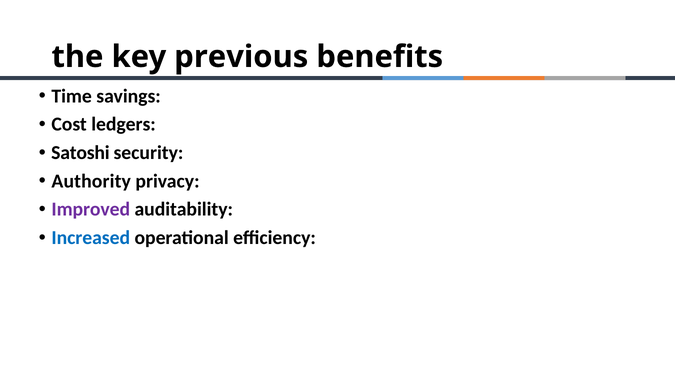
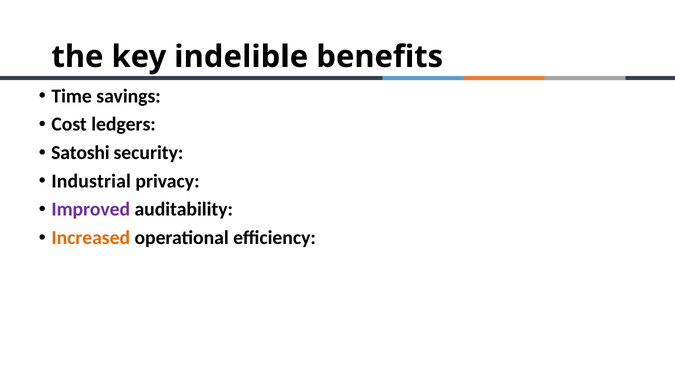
previous: previous -> indelible (241, 57)
Authority: Authority -> Industrial (91, 181)
Increased colour: blue -> orange (91, 238)
